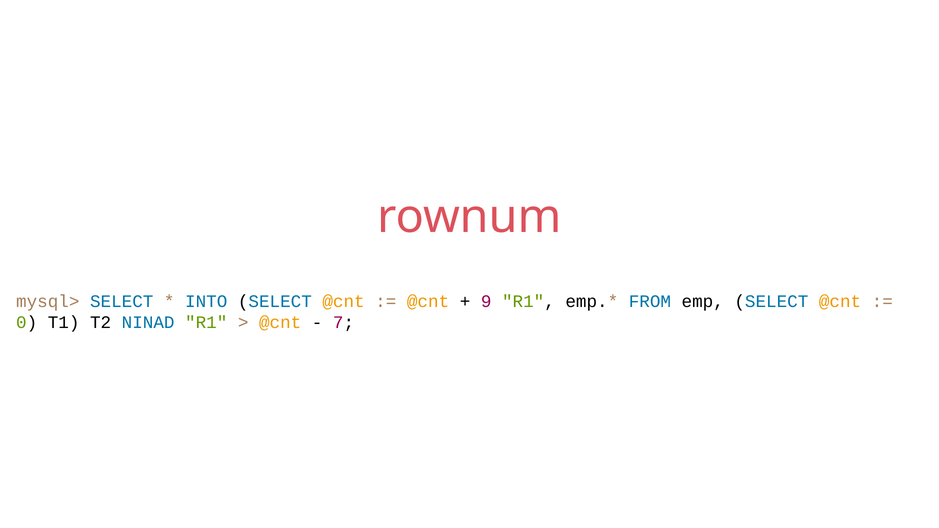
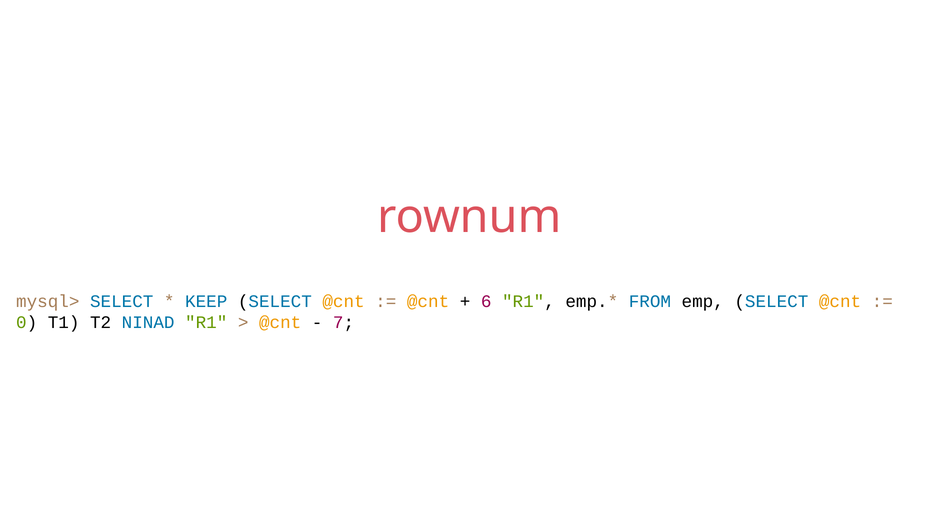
INTO: INTO -> KEEP (206, 302)
9: 9 -> 6 (486, 302)
